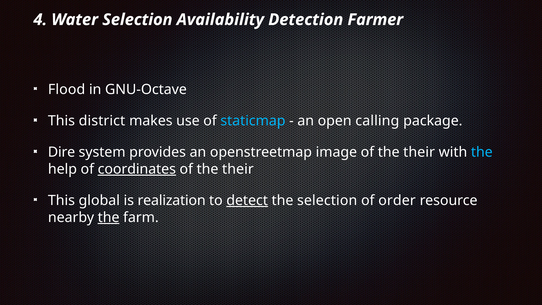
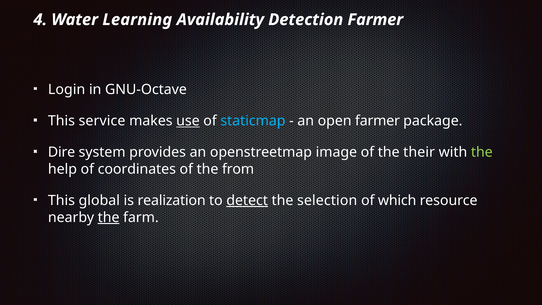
Water Selection: Selection -> Learning (137, 20)
Flood: Flood -> Login (67, 89)
district: district -> service (102, 121)
use underline: none -> present (188, 121)
open calling: calling -> farmer (377, 121)
the colour: light blue -> light green (482, 152)
coordinates underline: present -> none (137, 169)
their: their -> from (238, 169)
order: order -> which (397, 200)
